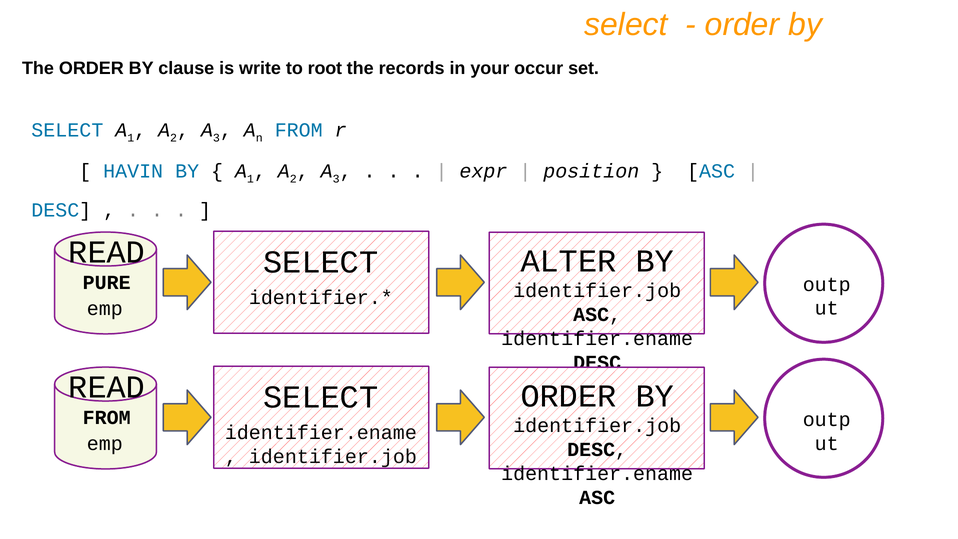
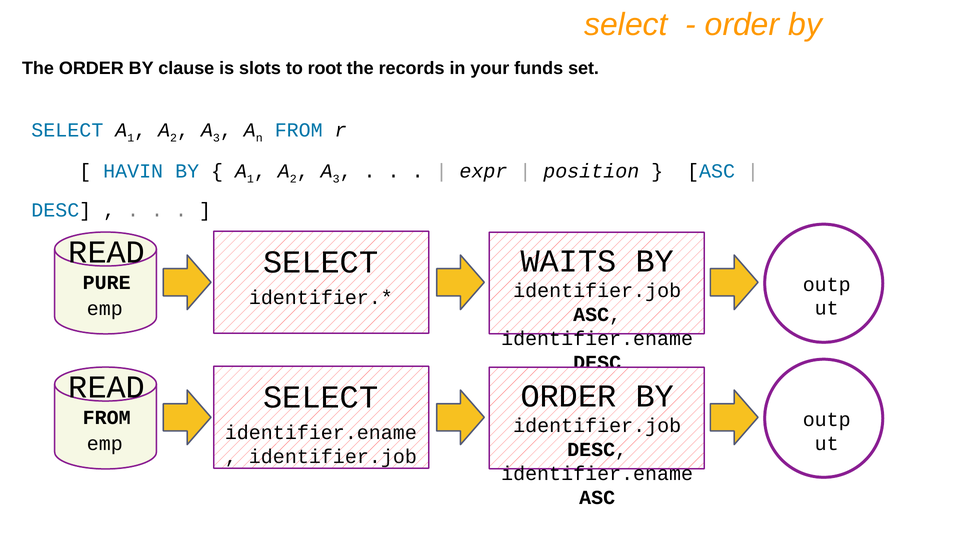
write: write -> slots (260, 68)
occur: occur -> funds (539, 68)
ALTER: ALTER -> WAITS (569, 261)
